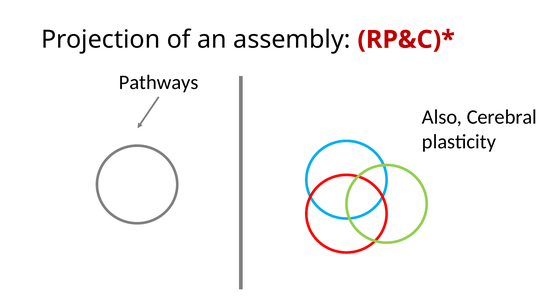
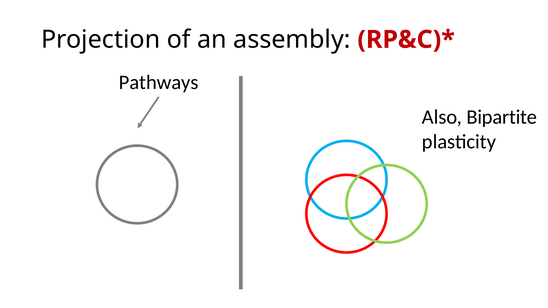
Cerebral: Cerebral -> Bipartite (502, 117)
